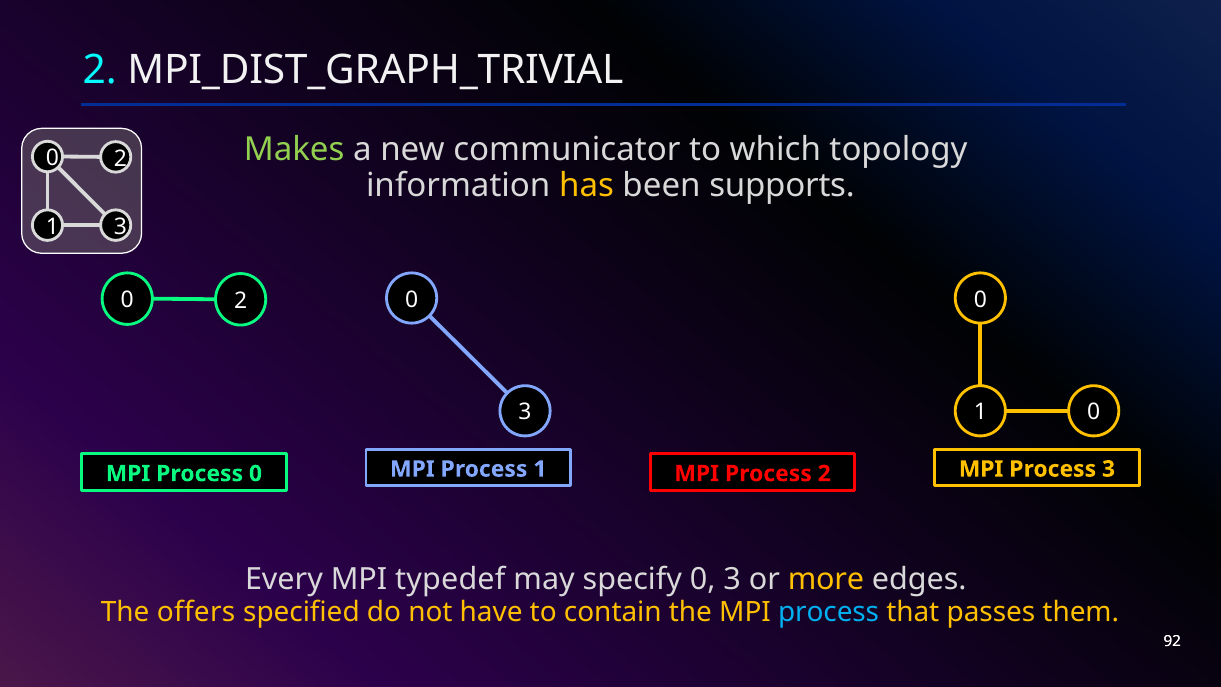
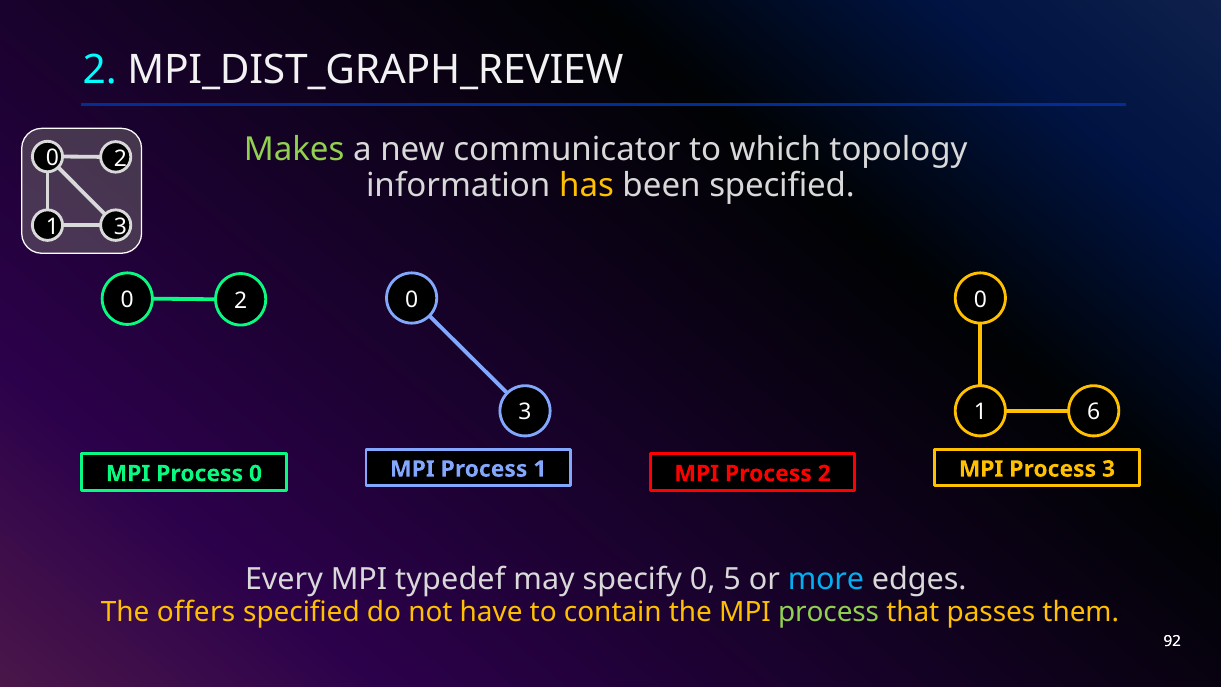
MPI_DIST_GRAPH_TRIVIAL: MPI_DIST_GRAPH_TRIVIAL -> MPI_DIST_GRAPH_REVIEW (375, 70)
been supports: supports -> specified (782, 186)
0: 0 -> 6 (1094, 412)
specify 0 3: 3 -> 5 (732, 579)
more colour: yellow -> light blue (826, 579)
process colour: light blue -> light green (829, 612)
